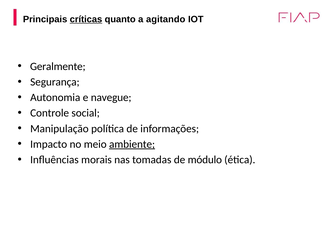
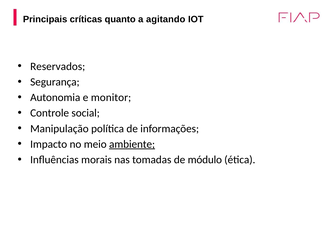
críticas underline: present -> none (86, 19)
Geralmente: Geralmente -> Reservados (58, 66)
navegue: navegue -> monitor (111, 97)
